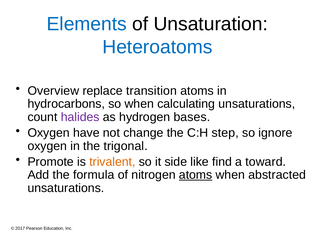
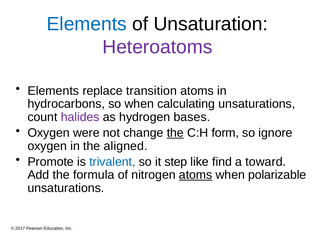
Heteroatoms colour: blue -> purple (157, 47)
Overview: Overview -> Elements (53, 91)
have: have -> were (86, 133)
the underline: none -> present (175, 133)
step: step -> form (225, 133)
trigonal: trigonal -> aligned (126, 146)
trivalent colour: orange -> blue (112, 162)
side: side -> step (176, 162)
abstracted: abstracted -> polarizable (277, 175)
